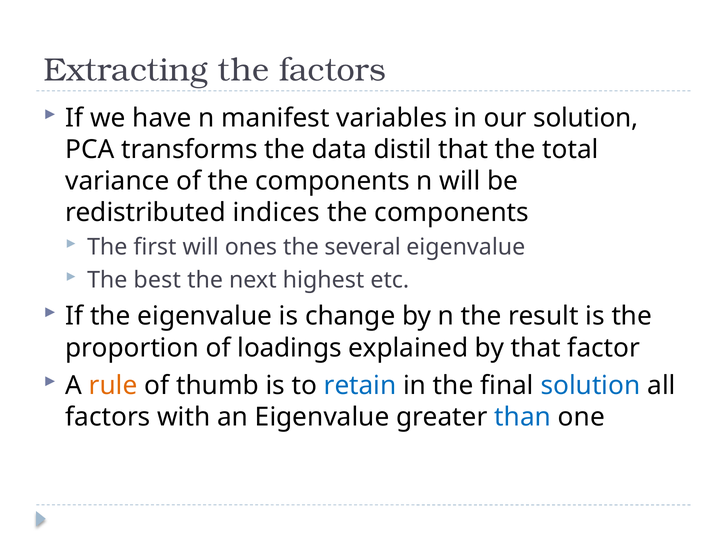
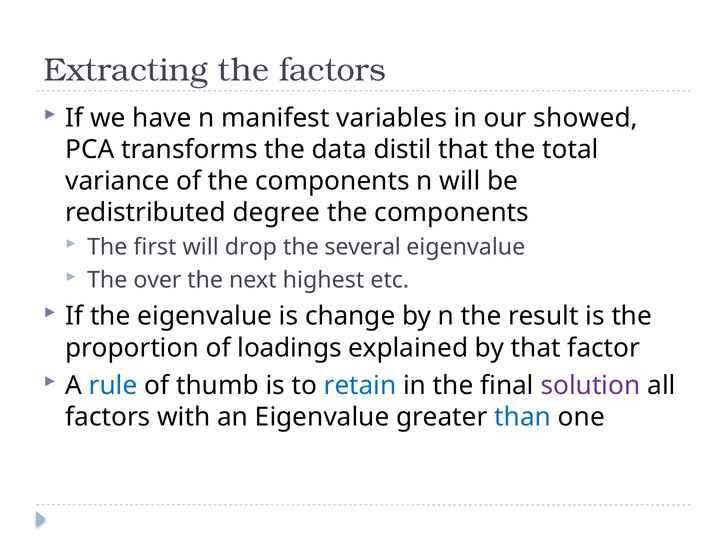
our solution: solution -> showed (586, 118)
indices: indices -> degree (276, 213)
ones: ones -> drop (251, 247)
best: best -> over (157, 280)
rule colour: orange -> blue (113, 386)
solution colour: blue -> purple (590, 386)
